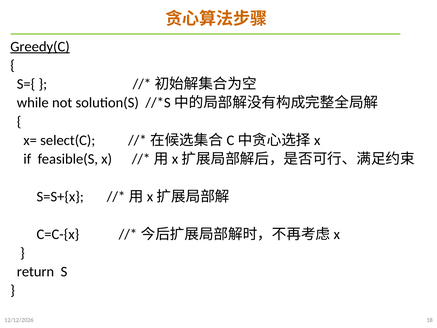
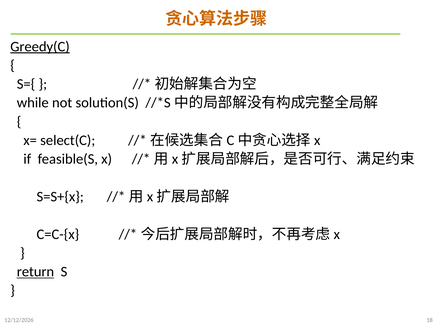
return underline: none -> present (35, 272)
